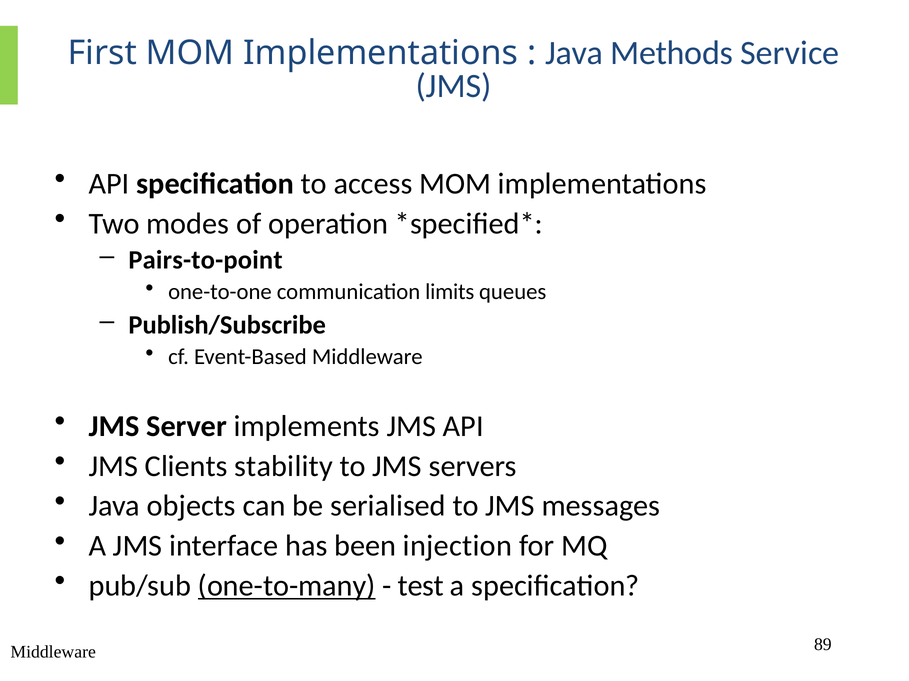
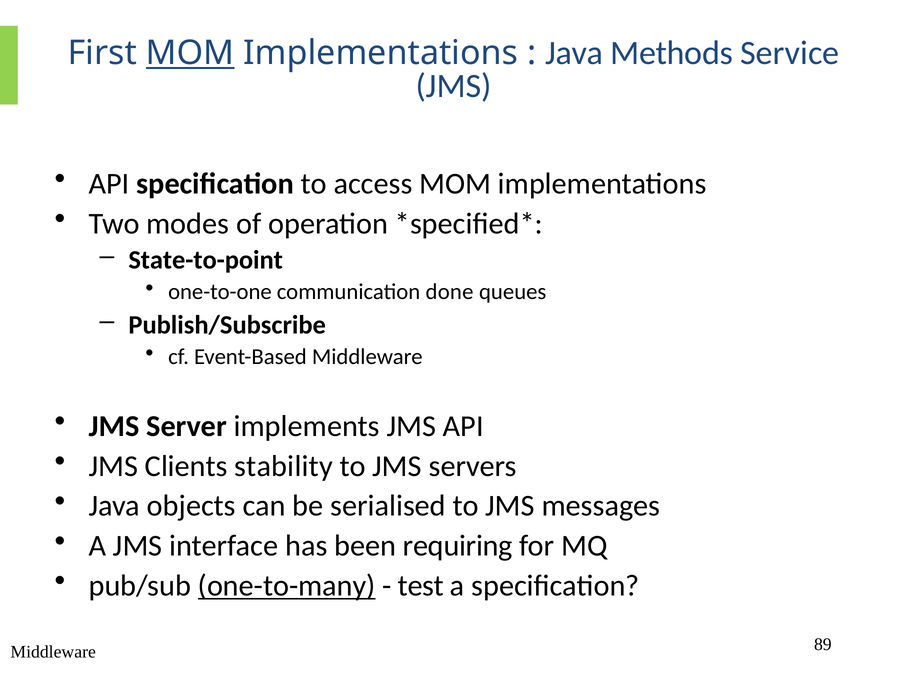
MOM underline: none -> present (190, 53)
Pairs-to-point: Pairs-to-point -> State-to-point (206, 260)
limits: limits -> done (450, 292)
injection: injection -> requiring (458, 546)
